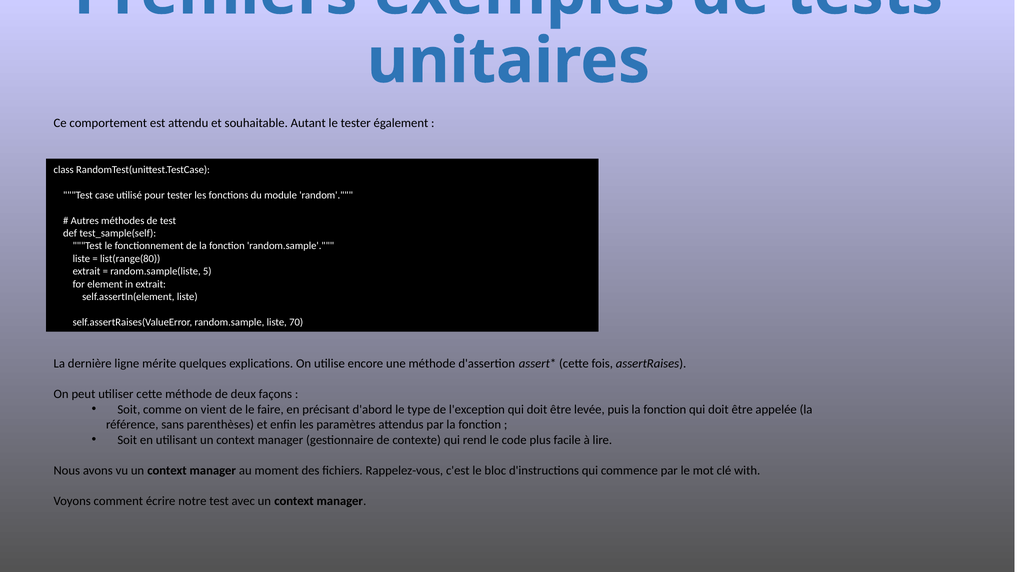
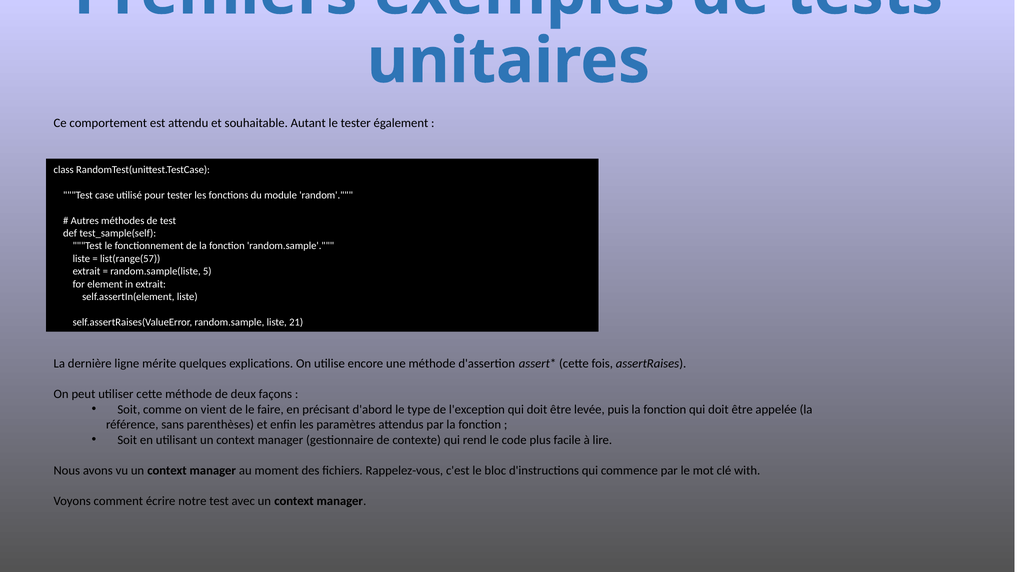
list(range(80: list(range(80 -> list(range(57 (130, 259)
70: 70 -> 21 (296, 322)
